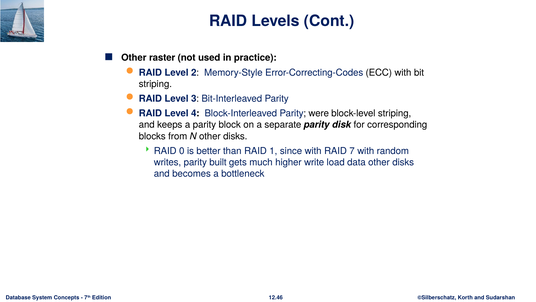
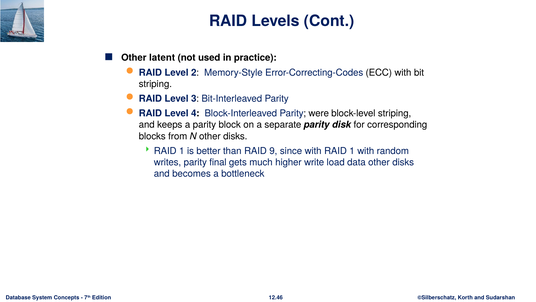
raster: raster -> latent (162, 58)
0: 0 -> 1 (182, 151)
1: 1 -> 9 (273, 151)
with RAID 7: 7 -> 1 (352, 151)
built: built -> final (218, 162)
